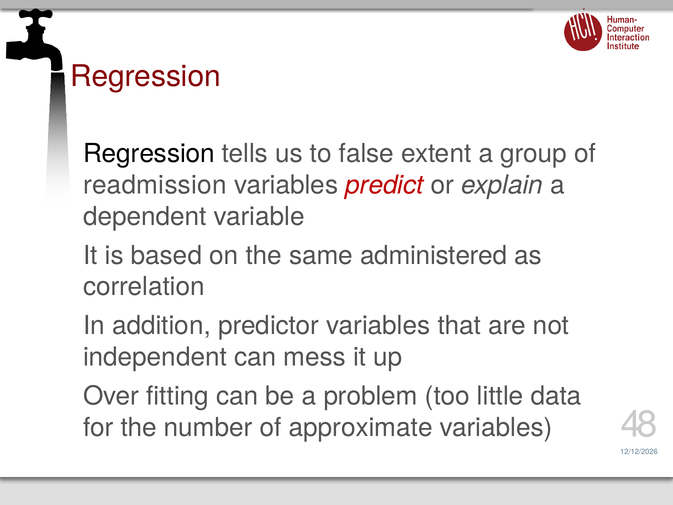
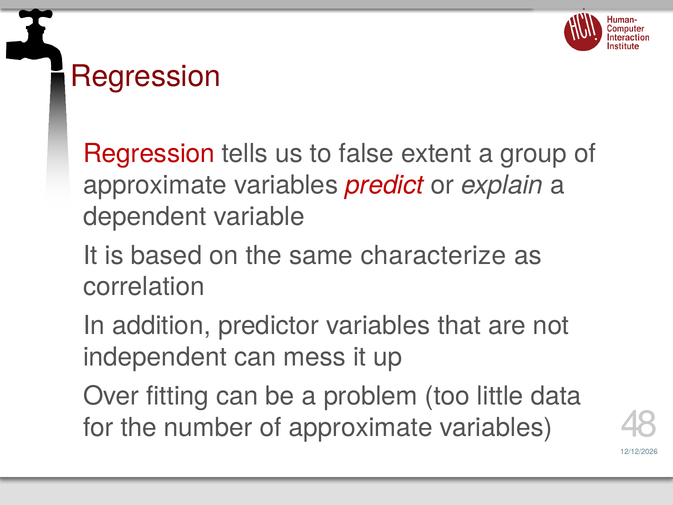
Regression colour: black -> red (149, 153)
readmission: readmission -> approximate (155, 185)
administered: administered -> characterize (433, 255)
